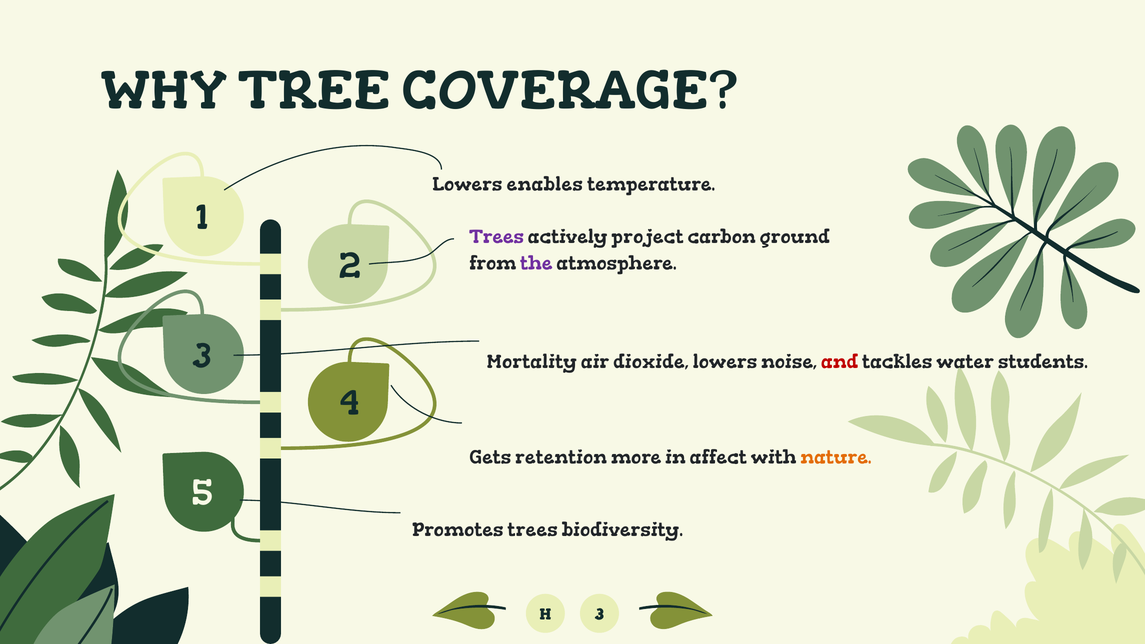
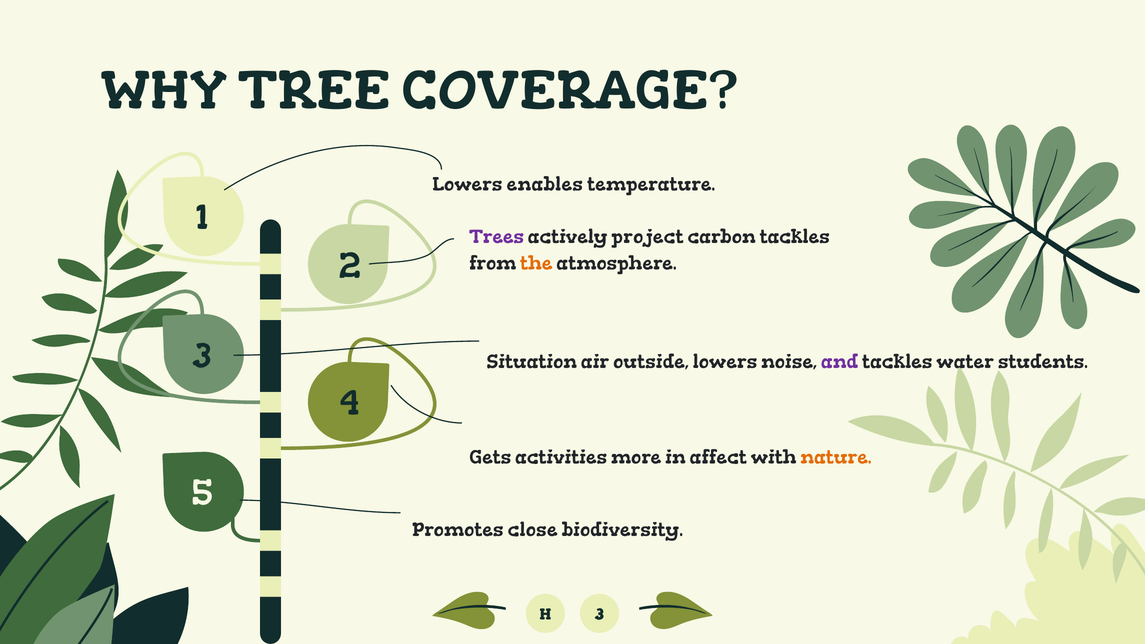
carbon ground: ground -> tackles (795, 237)
the colour: purple -> orange (536, 264)
Mortality: Mortality -> Situation (532, 362)
dioxide: dioxide -> outside (651, 362)
and colour: red -> purple (840, 362)
retention: retention -> activities (561, 457)
Promotes trees: trees -> close (533, 530)
